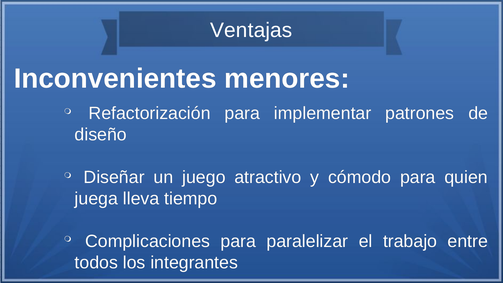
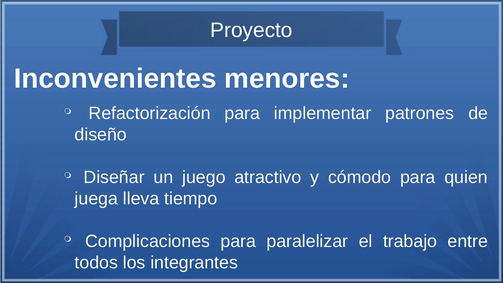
Ventajas: Ventajas -> Proyecto (251, 30)
